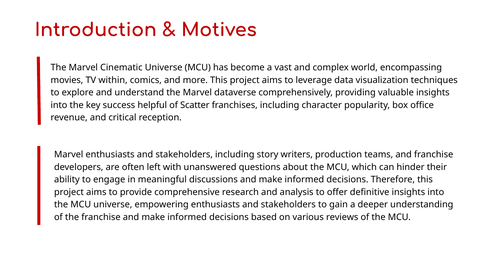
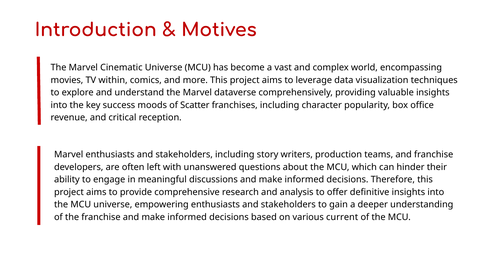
helpful: helpful -> moods (152, 105)
reviews: reviews -> current (342, 217)
